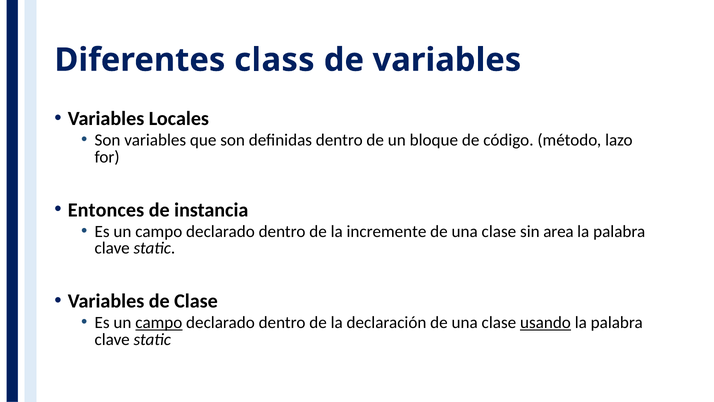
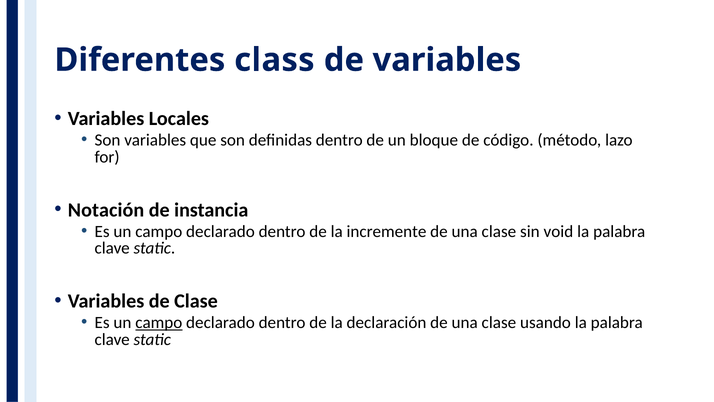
Entonces: Entonces -> Notación (106, 210)
area: area -> void (558, 231)
usando underline: present -> none (545, 322)
